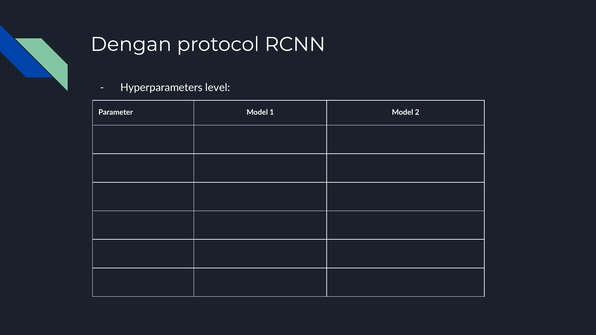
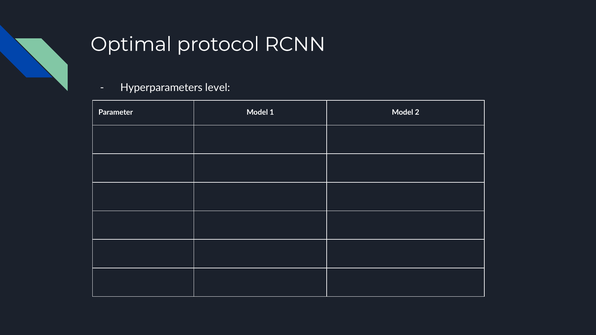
Dengan: Dengan -> Optimal (131, 44)
